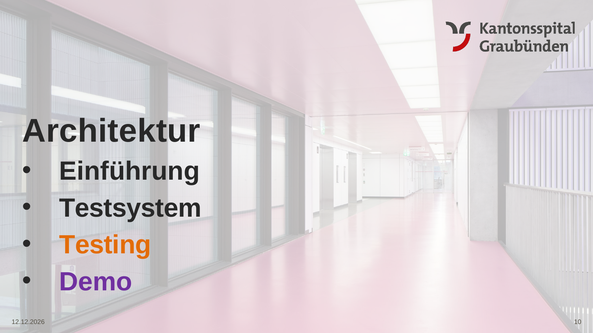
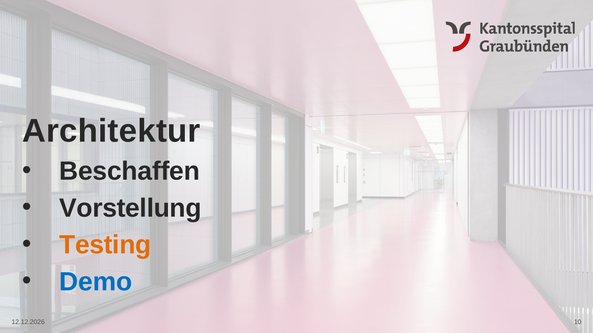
Einführung: Einführung -> Beschaffen (130, 171)
Testsystem: Testsystem -> Vorstellung (130, 208)
Demo colour: purple -> blue (96, 282)
